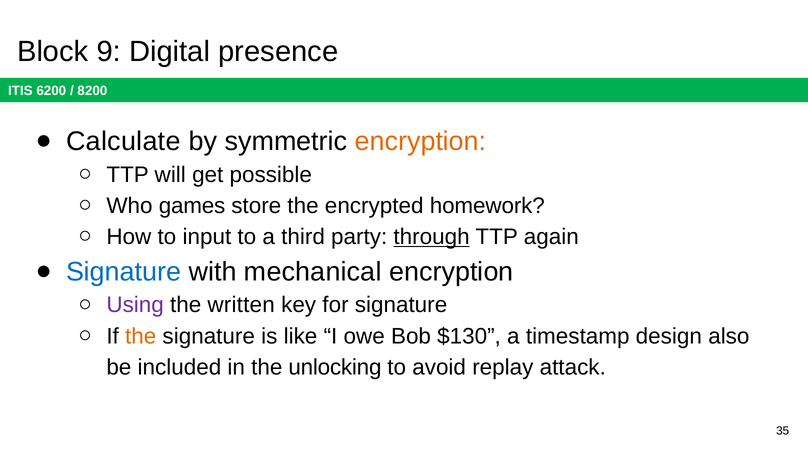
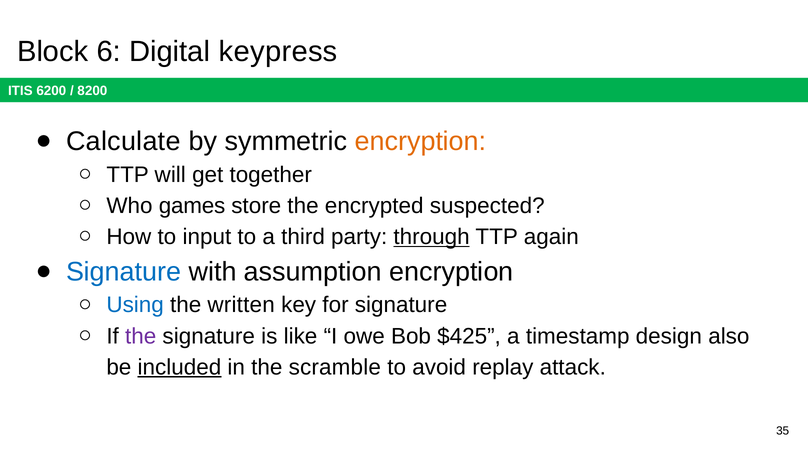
9: 9 -> 6 (109, 52)
presence: presence -> keypress (278, 52)
possible: possible -> together (271, 175)
homework: homework -> suspected (487, 206)
mechanical: mechanical -> assumption (313, 271)
Using colour: purple -> blue (135, 305)
the colour: orange -> purple (141, 336)
$130: $130 -> $425 (469, 336)
included underline: none -> present (179, 367)
unlocking: unlocking -> scramble (335, 367)
